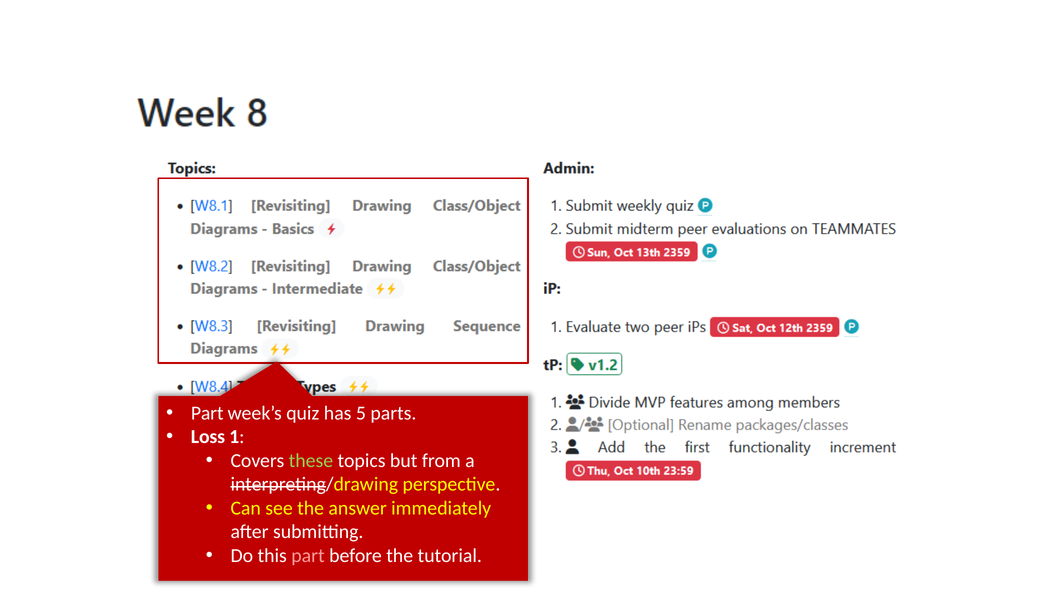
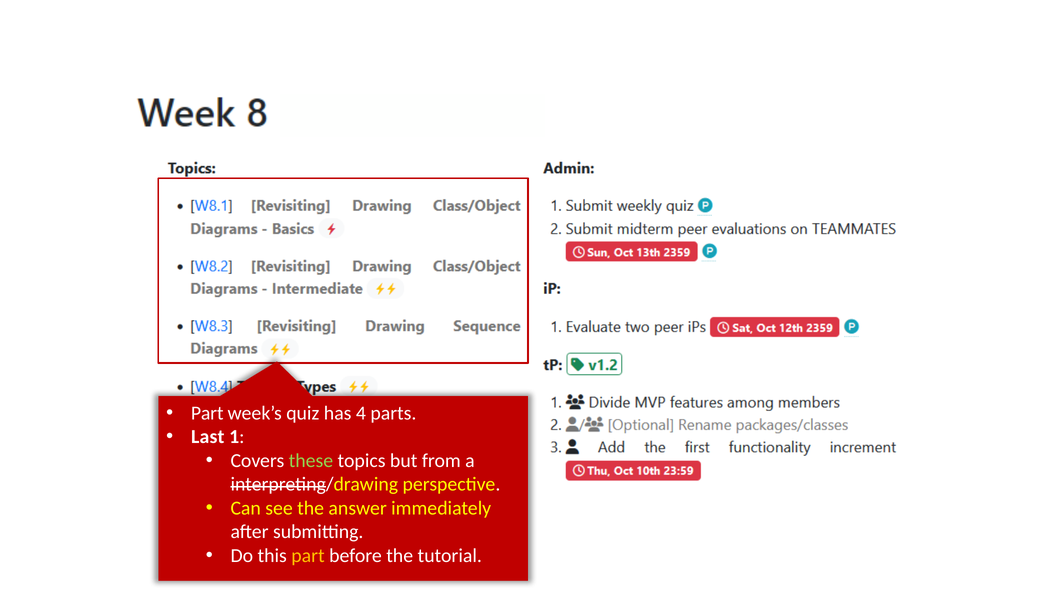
5: 5 -> 4 (361, 413)
Loss: Loss -> Last (208, 437)
part colour: pink -> yellow (308, 556)
